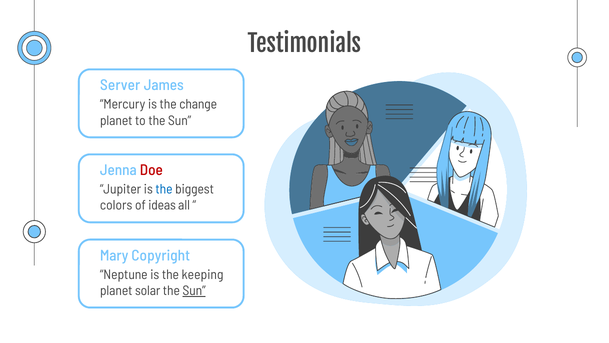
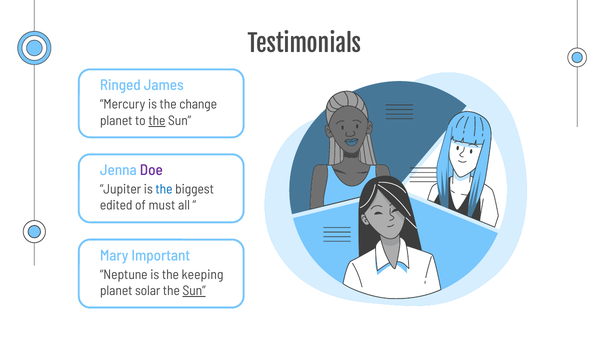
Server: Server -> Ringed (120, 85)
the underline: none -> present (157, 120)
Doe colour: red -> purple (151, 170)
colors: colors -> edited (116, 205)
ideas: ideas -> must (162, 205)
Copyright: Copyright -> Important (161, 255)
